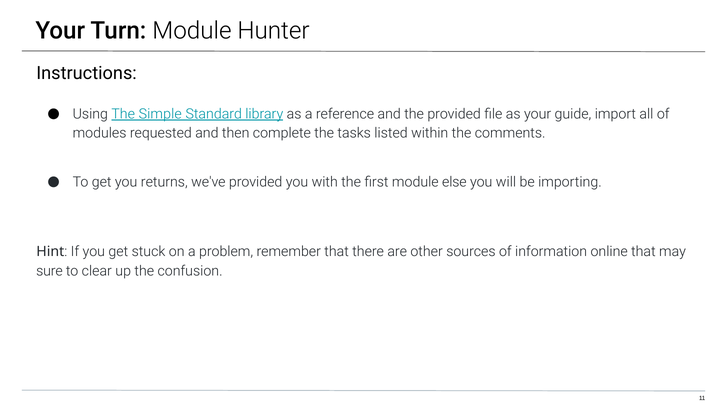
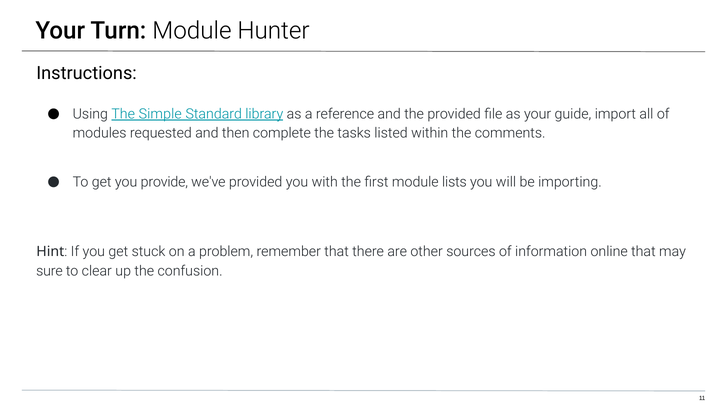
returns: returns -> provide (164, 182)
else: else -> lists (454, 182)
